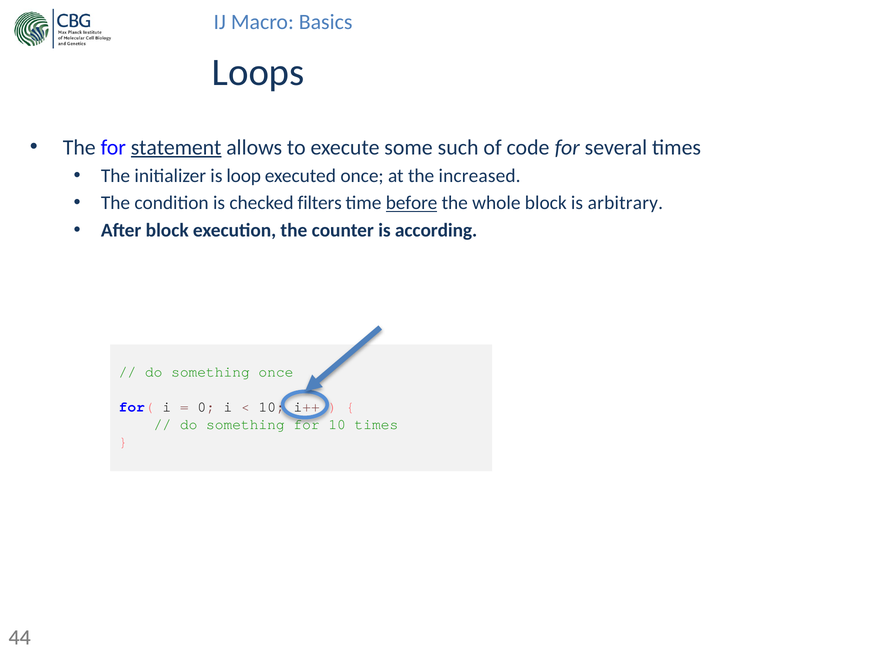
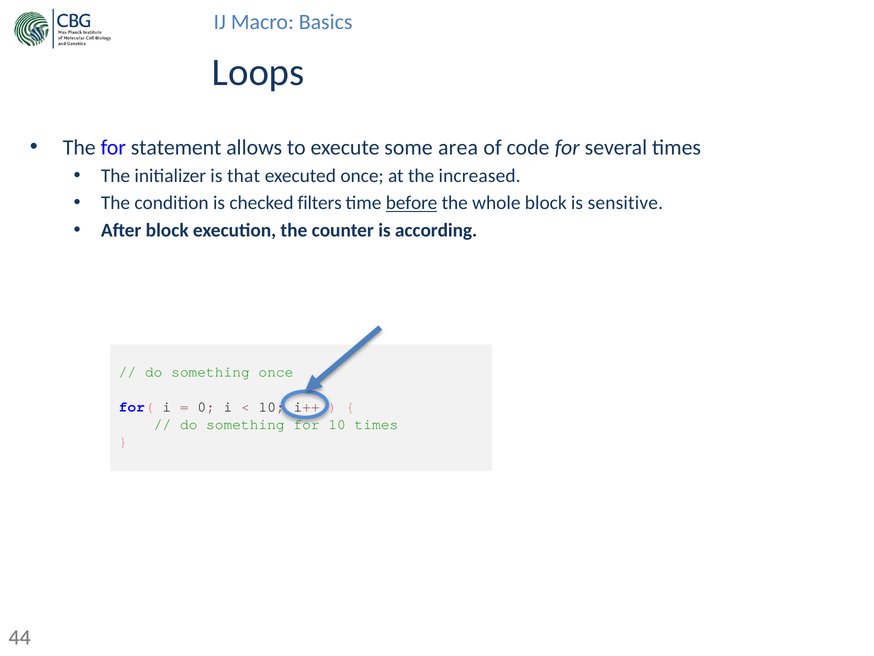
statement underline: present -> none (176, 147)
such: such -> area (458, 147)
loop: loop -> that (244, 176)
arbitrary: arbitrary -> sensitive (625, 203)
